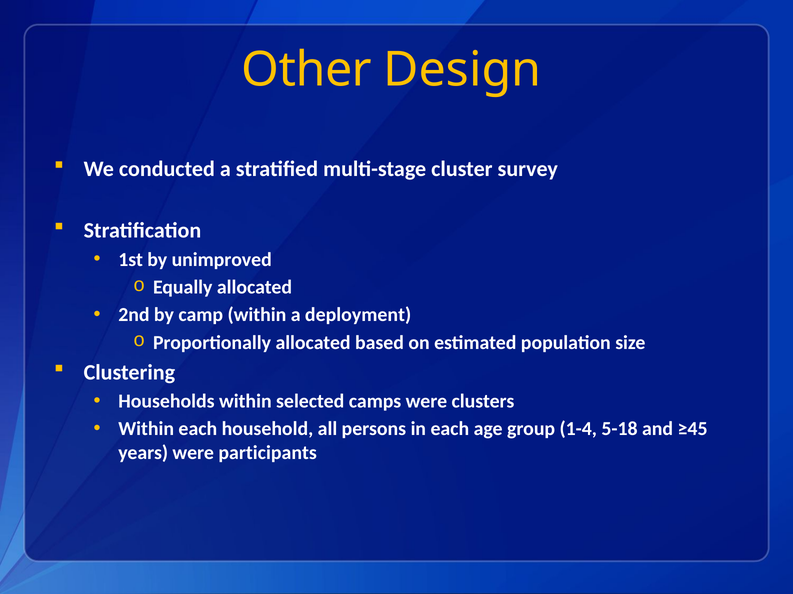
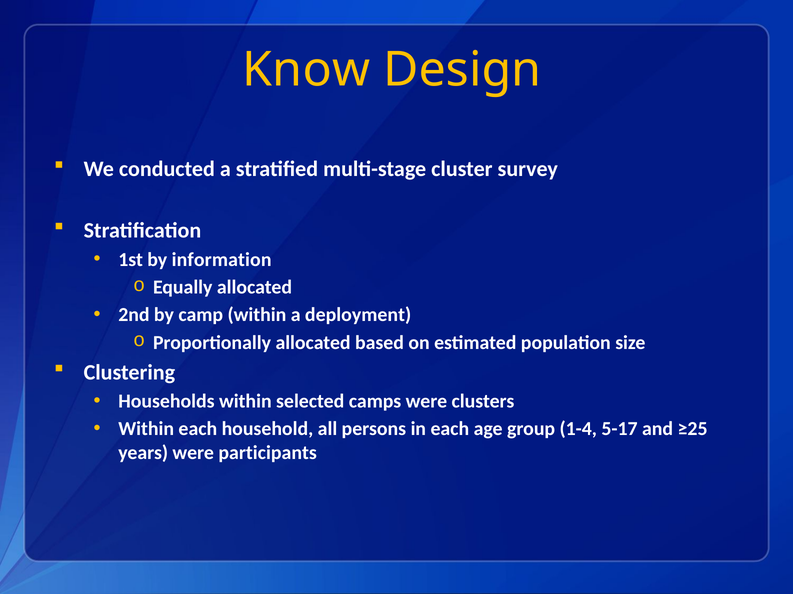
Other: Other -> Know (306, 70)
unimproved: unimproved -> information (222, 260)
5-18: 5-18 -> 5-17 (620, 429)
≥45: ≥45 -> ≥25 (693, 429)
